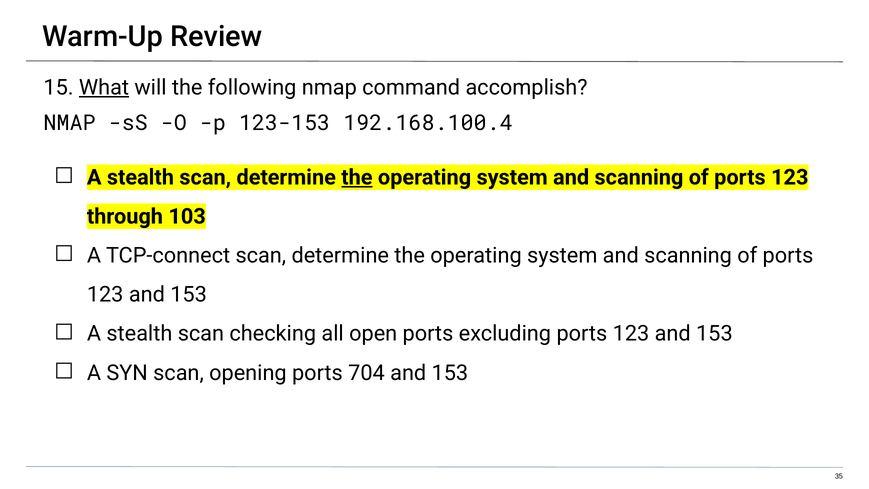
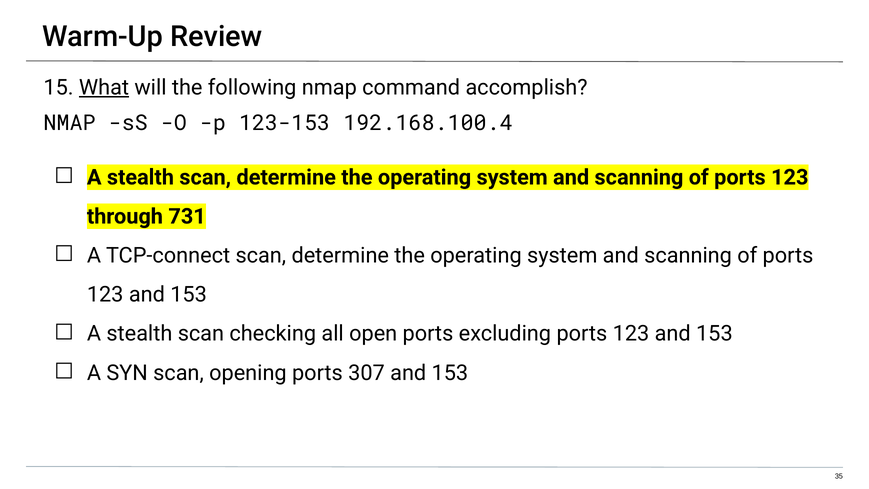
the underline: present -> none (357, 177)
103: 103 -> 731 (187, 216)
704: 704 -> 307 (366, 373)
